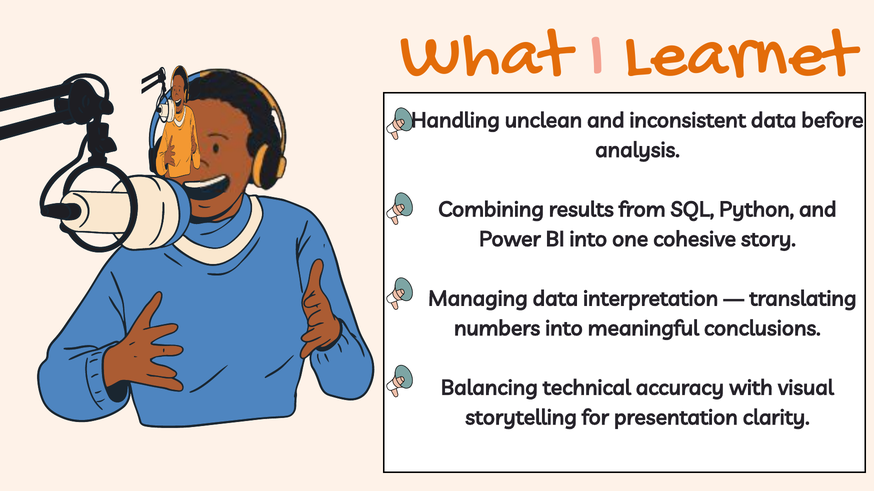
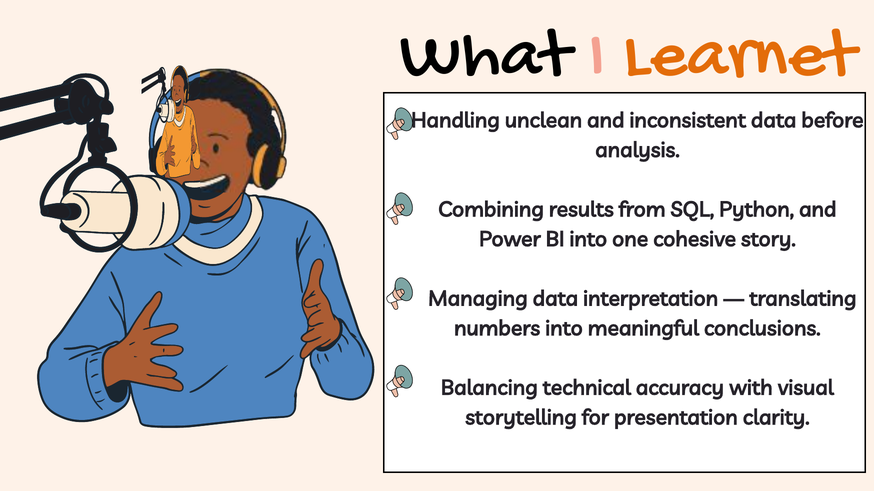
What colour: orange -> black (485, 49)
